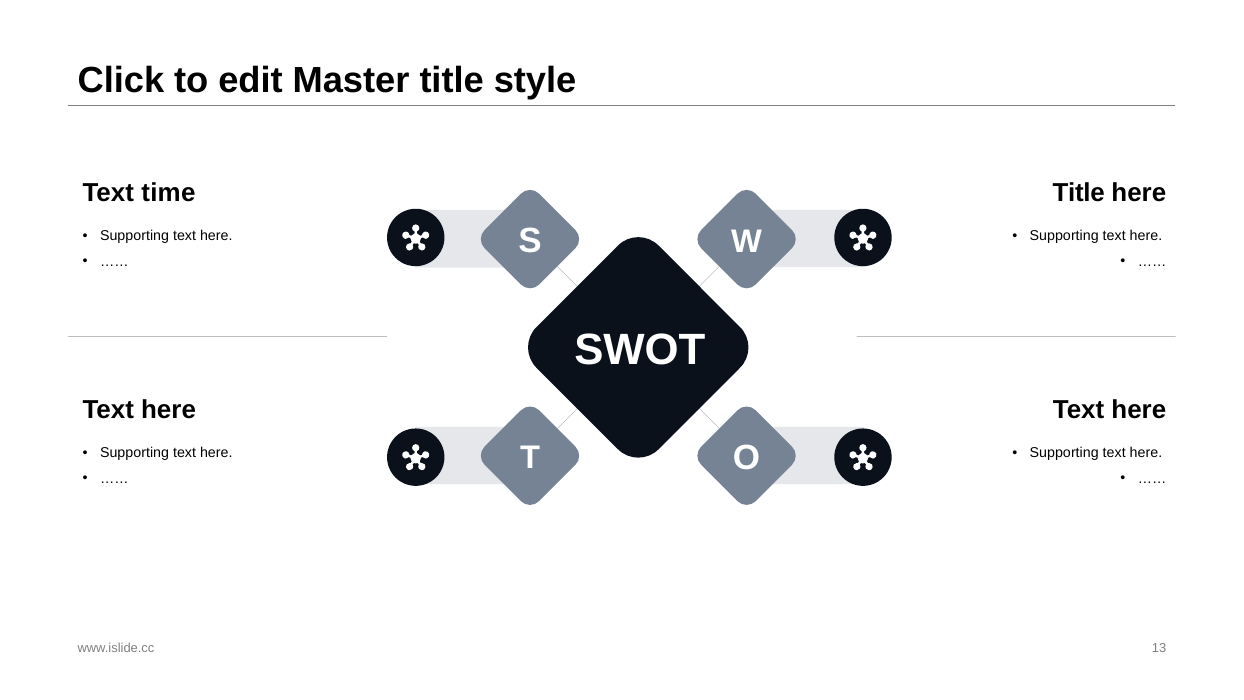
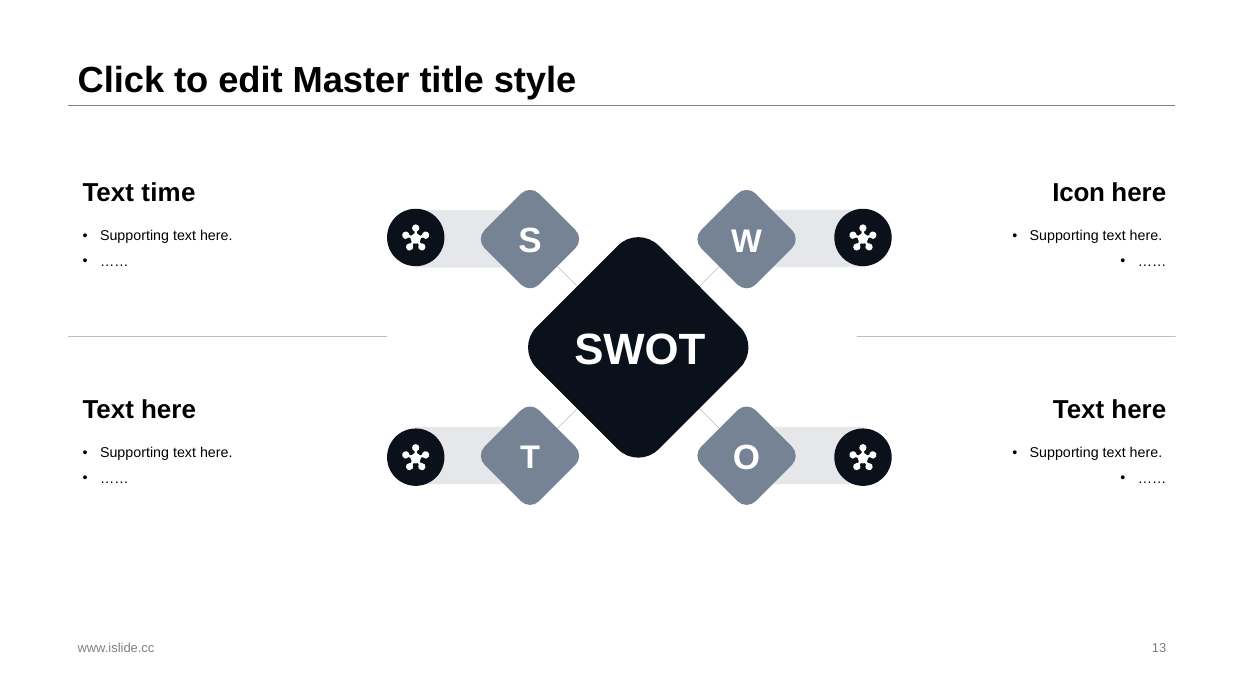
Title: Title -> Icon (1079, 193)
